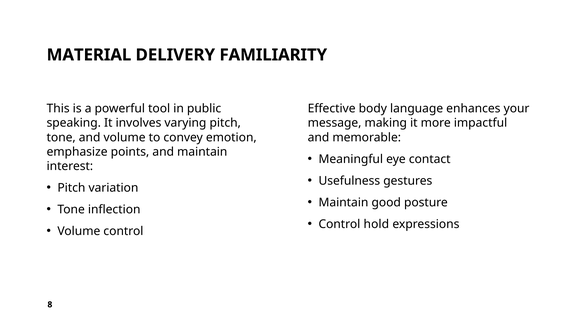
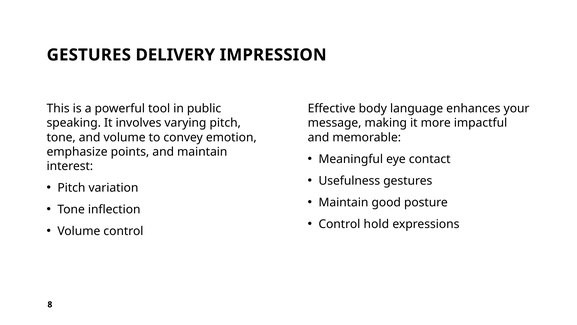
MATERIAL: MATERIAL -> GESTURES (89, 55)
FAMILIARITY: FAMILIARITY -> IMPRESSION (273, 55)
